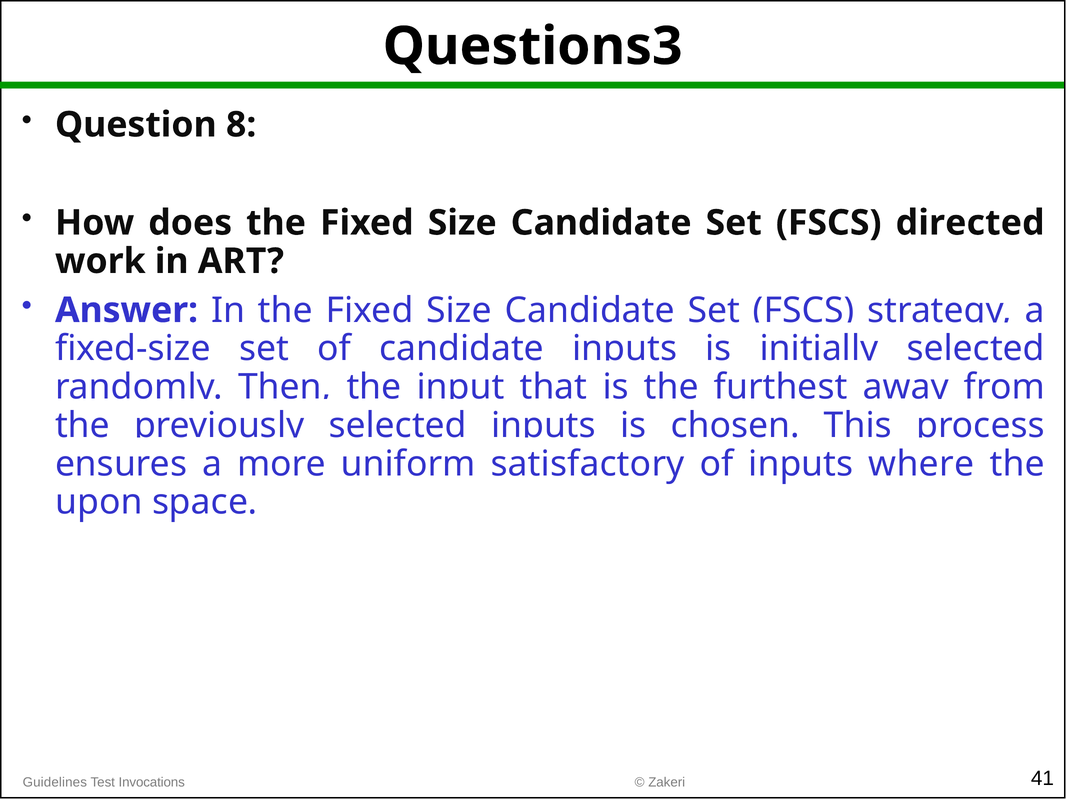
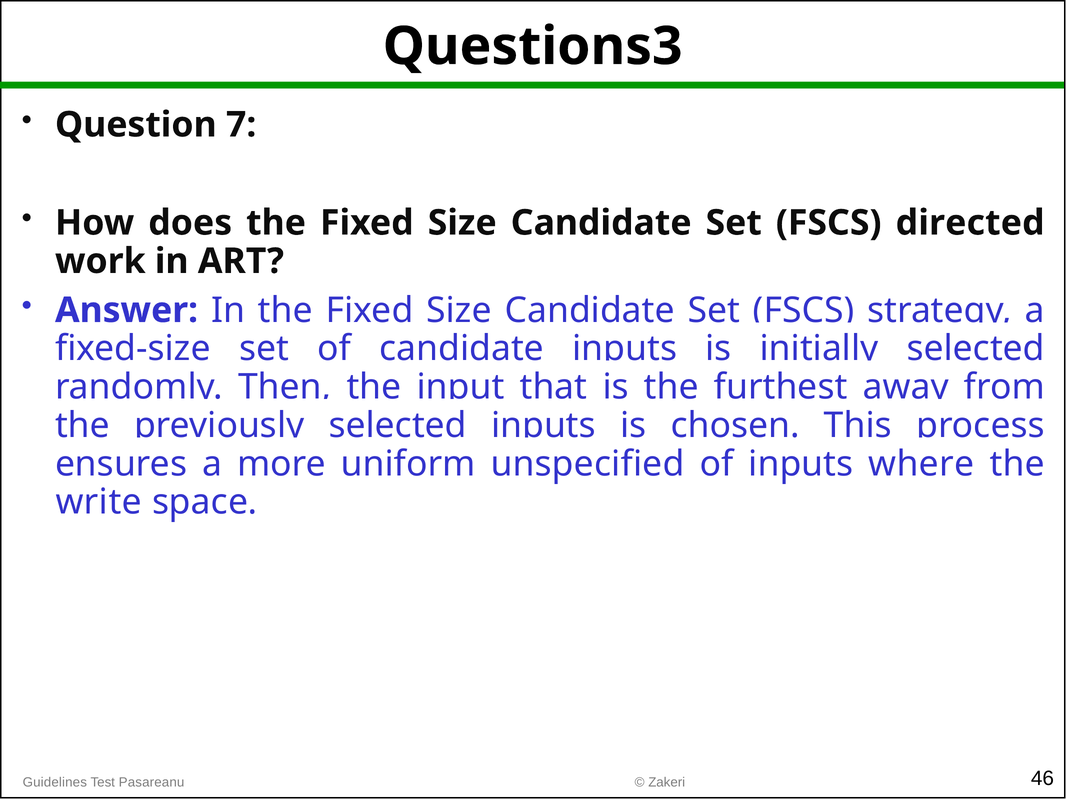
8: 8 -> 7 (241, 125)
satisfactory: satisfactory -> unspecified (588, 464)
upon: upon -> write (99, 502)
Invocations: Invocations -> Pasareanu (152, 783)
41: 41 -> 46 (1042, 779)
